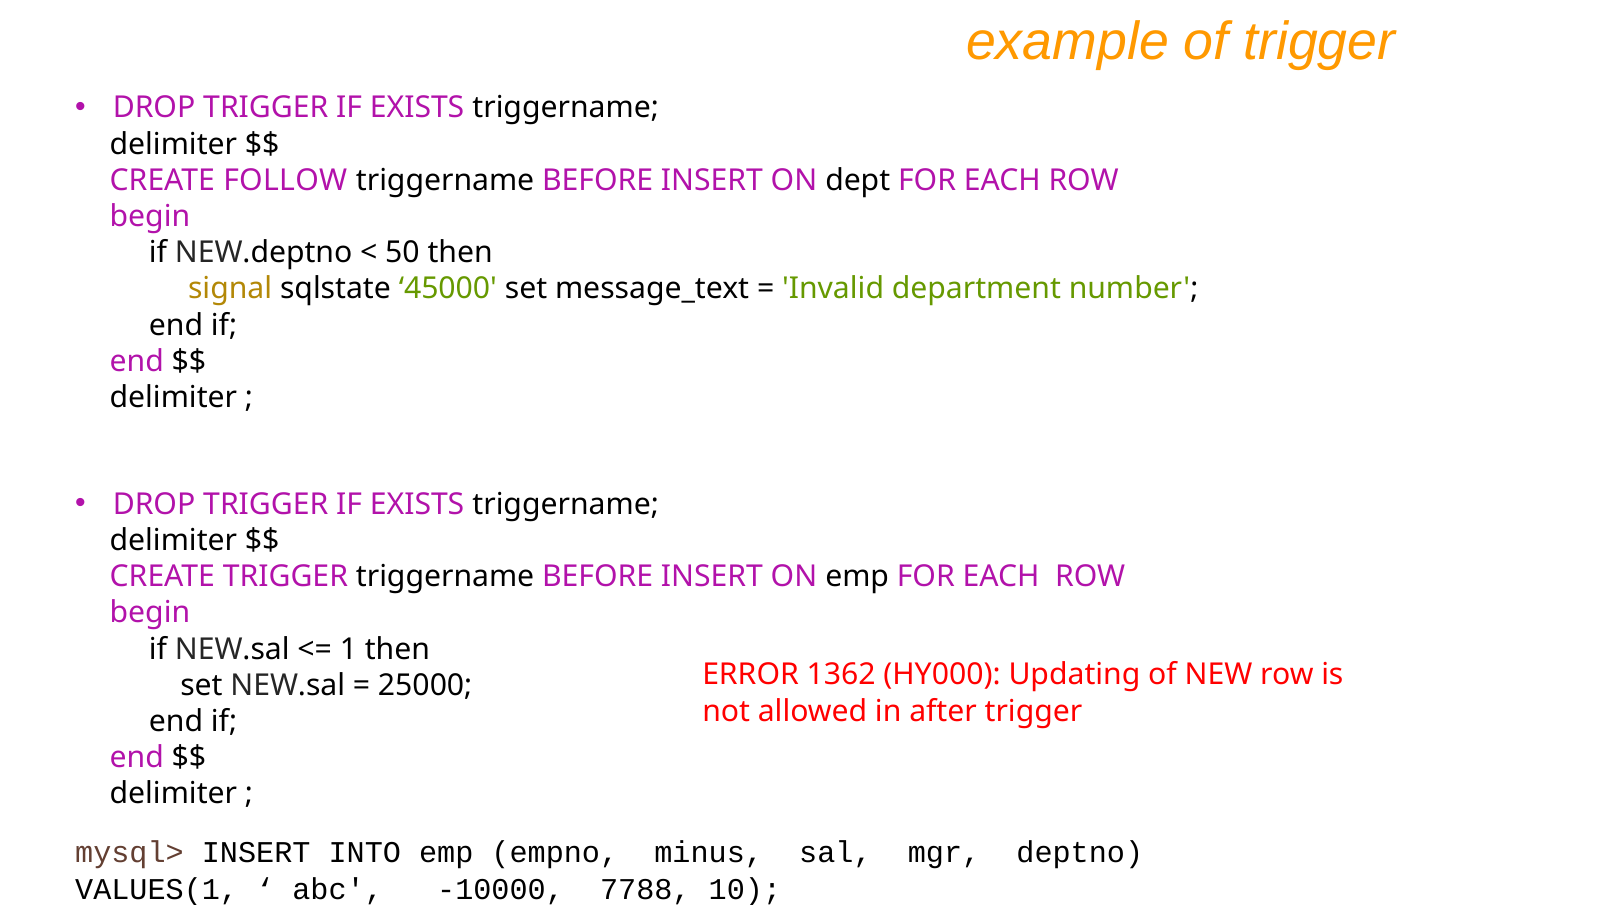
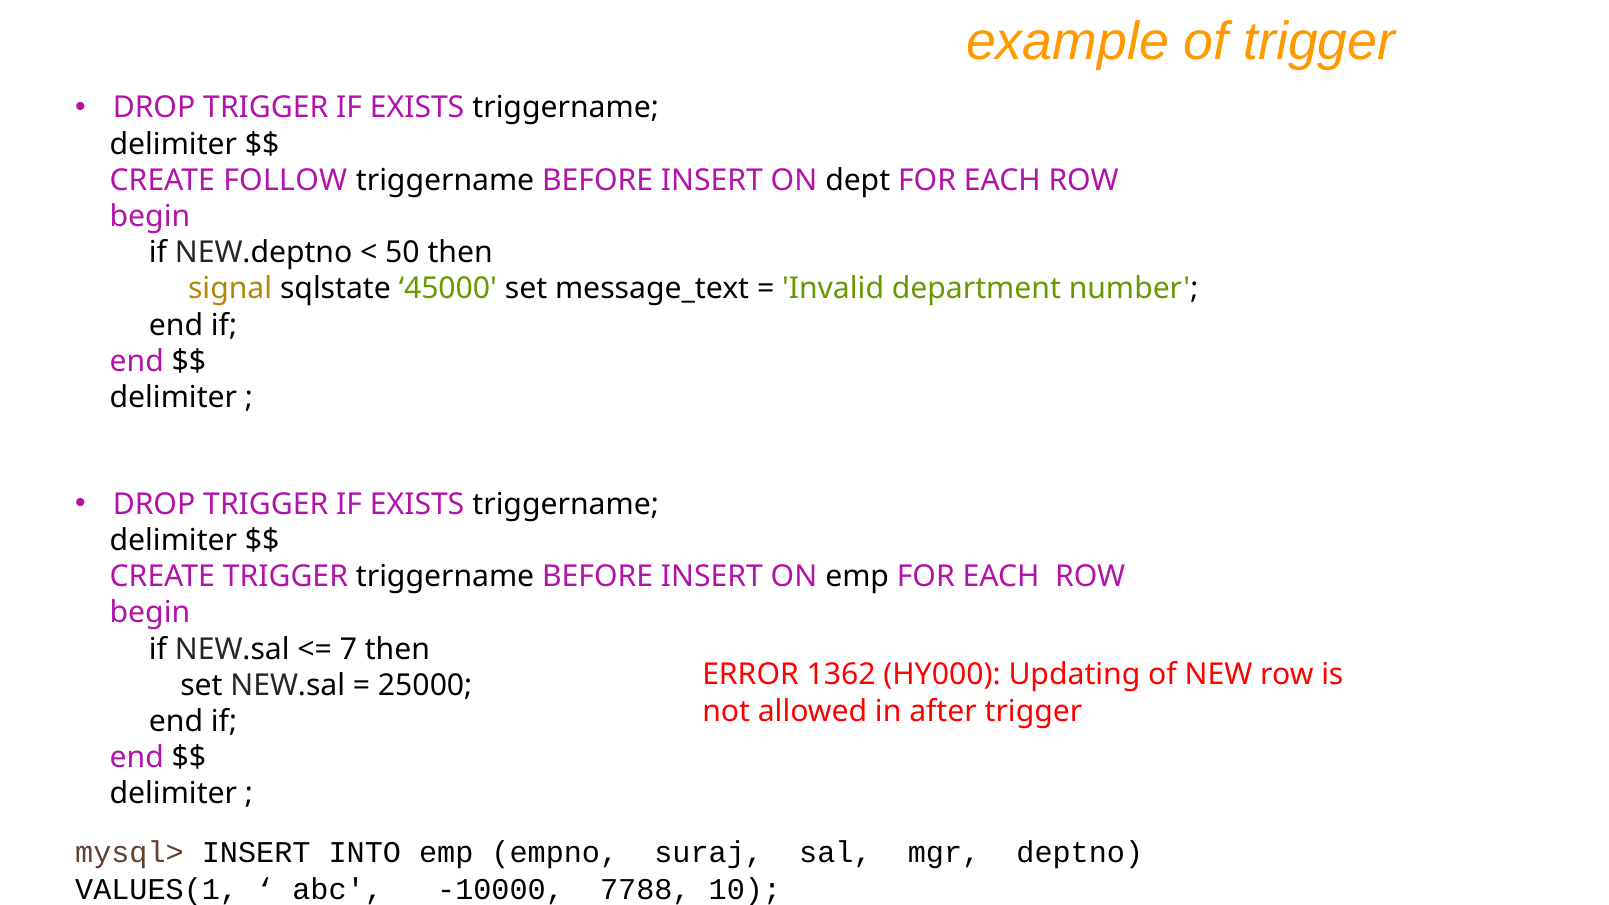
1: 1 -> 7 (348, 649)
minus: minus -> suraj (709, 853)
